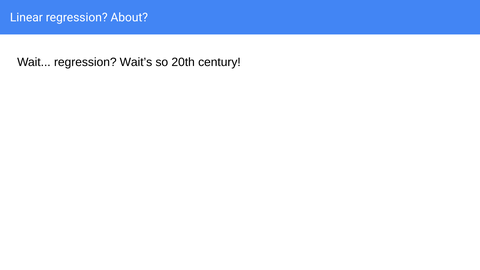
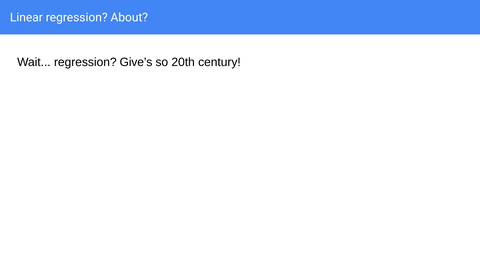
Wait’s: Wait’s -> Give’s (136, 62)
